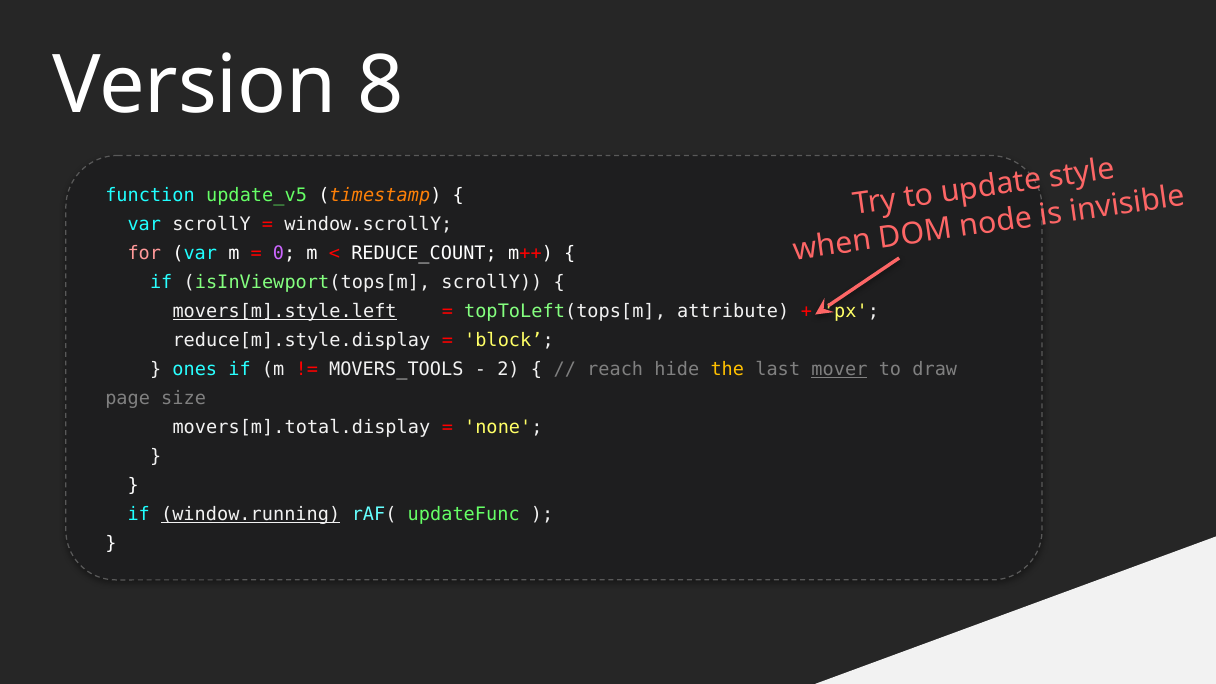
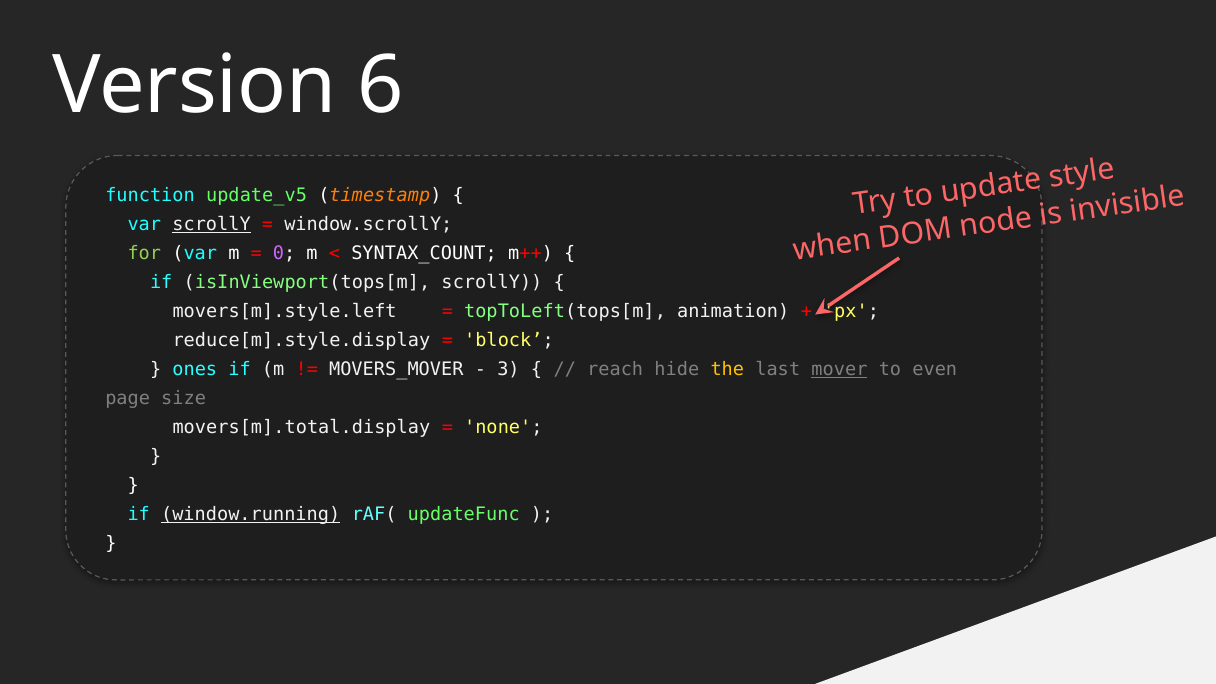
8: 8 -> 6 (381, 86)
scrollY underline: none -> present (212, 225)
for colour: pink -> light green (144, 254)
REDUCE_COUNT: REDUCE_COUNT -> SYNTAX_COUNT (424, 254)
movers[m].style.left underline: present -> none (285, 312)
attribute: attribute -> animation (733, 312)
MOVERS_TOOLS: MOVERS_TOOLS -> MOVERS_MOVER (396, 369)
2: 2 -> 3 (508, 369)
draw: draw -> even (935, 369)
